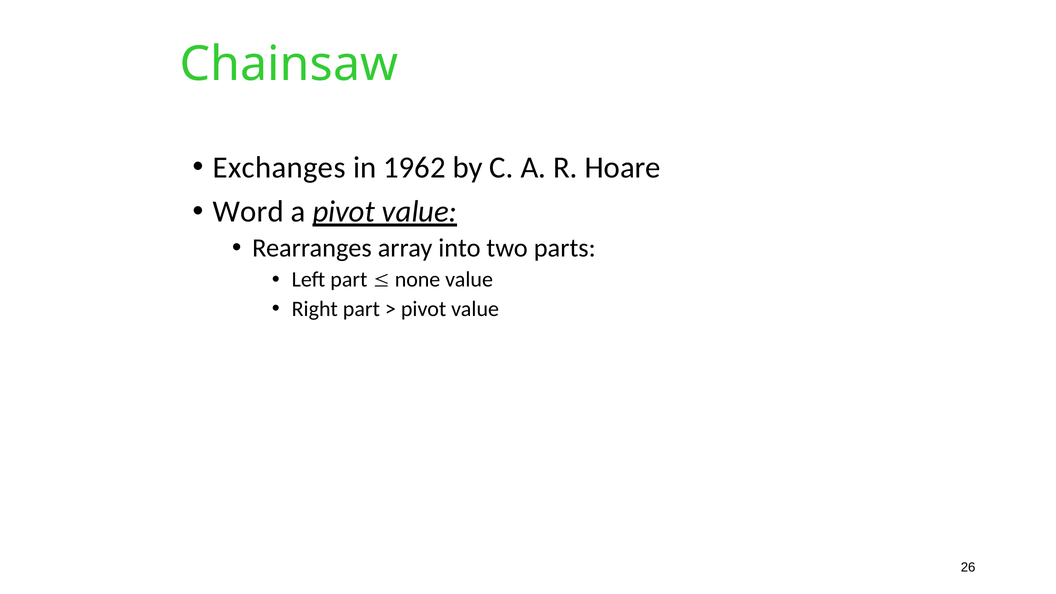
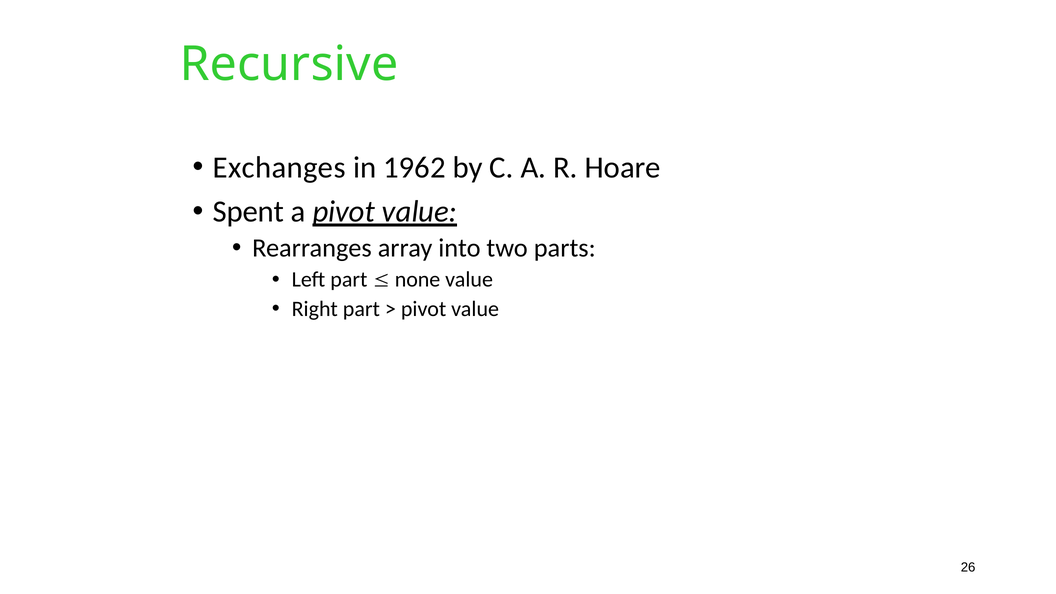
Chainsaw: Chainsaw -> Recursive (289, 64)
Word: Word -> Spent (248, 212)
